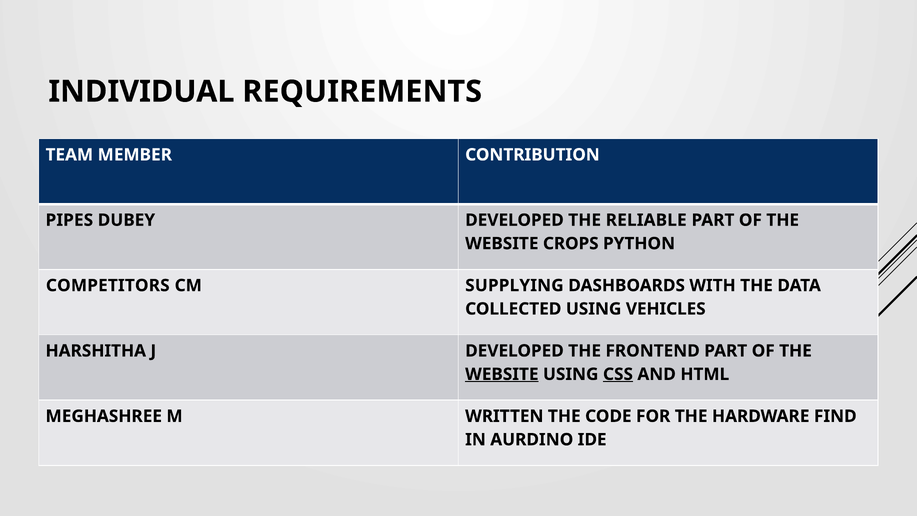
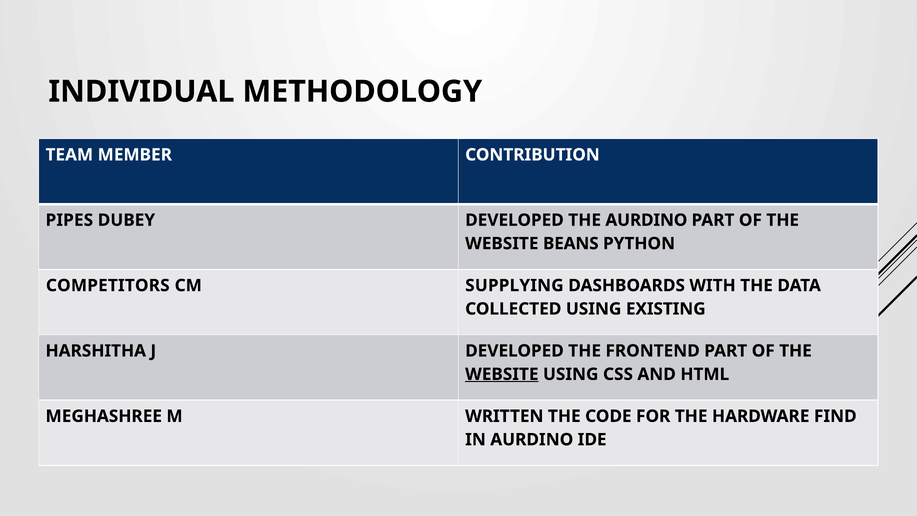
REQUIREMENTS: REQUIREMENTS -> METHODOLOGY (362, 92)
THE RELIABLE: RELIABLE -> AURDINO (646, 220)
CROPS: CROPS -> BEANS (571, 243)
VEHICLES: VEHICLES -> EXISTING (666, 309)
CSS underline: present -> none (618, 374)
